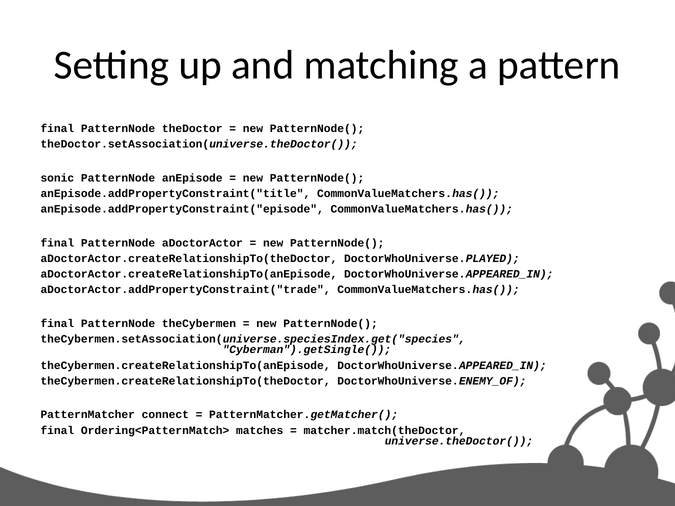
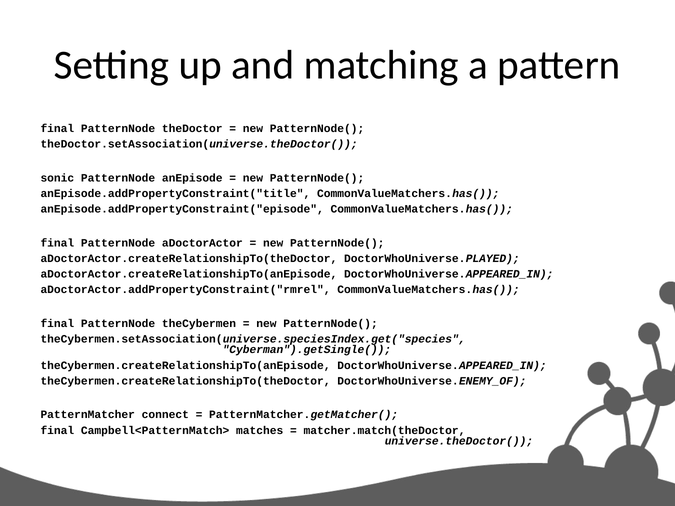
aDoctorActor.addPropertyConstraint("trade: aDoctorActor.addPropertyConstraint("trade -> aDoctorActor.addPropertyConstraint("rmrel (186, 290)
Ordering<PatternMatch>: Ordering<PatternMatch> -> Campbell<PatternMatch> (155, 431)
